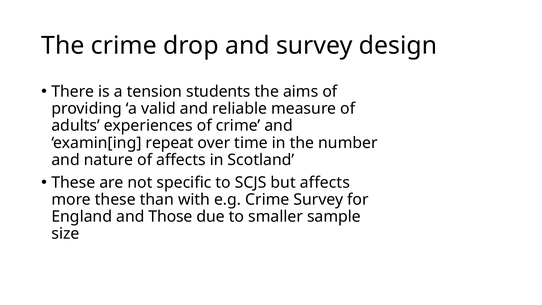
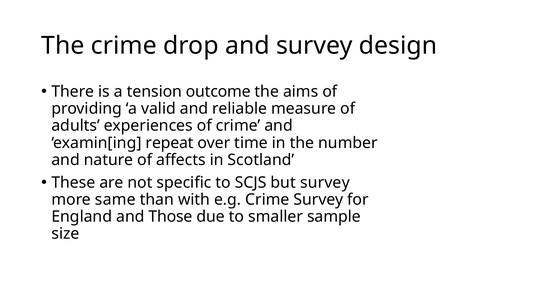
students: students -> outcome (218, 92)
but affects: affects -> survey (325, 182)
more these: these -> same (115, 200)
